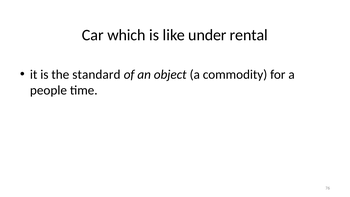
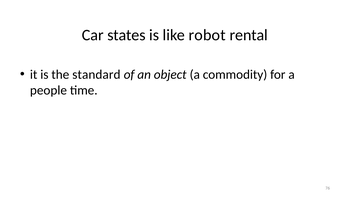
which: which -> states (126, 35)
under: under -> robot (207, 35)
